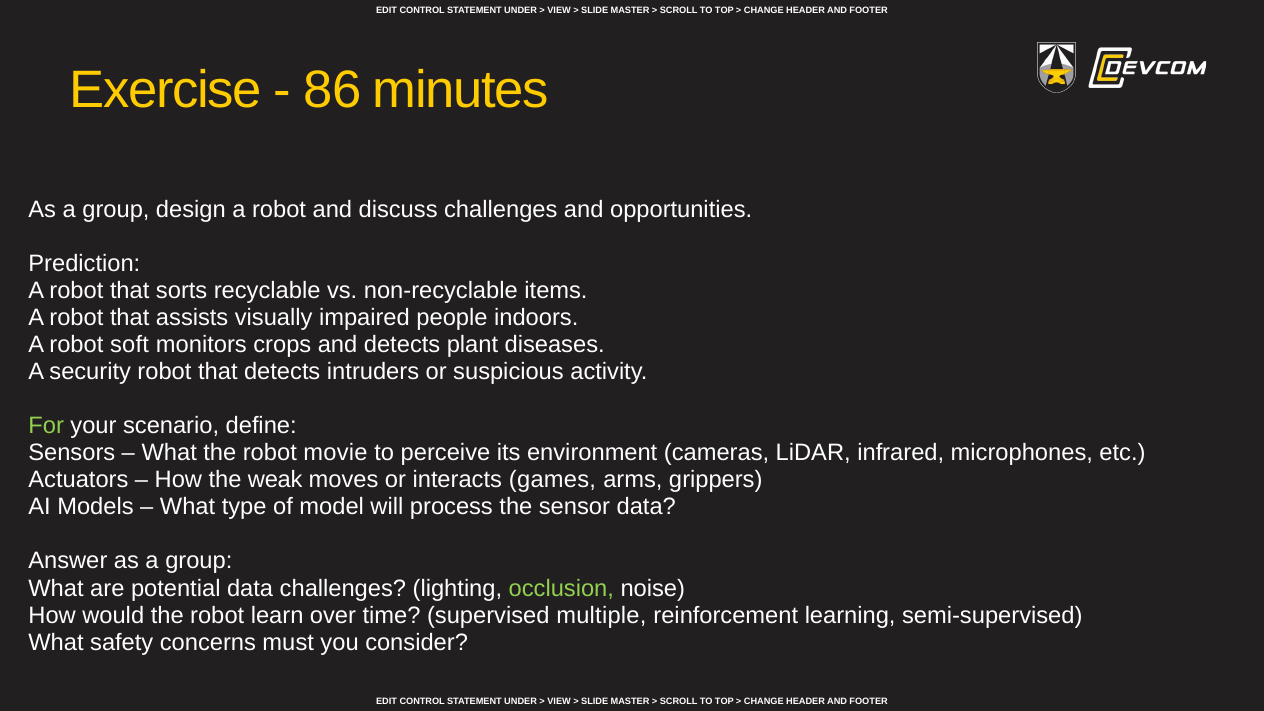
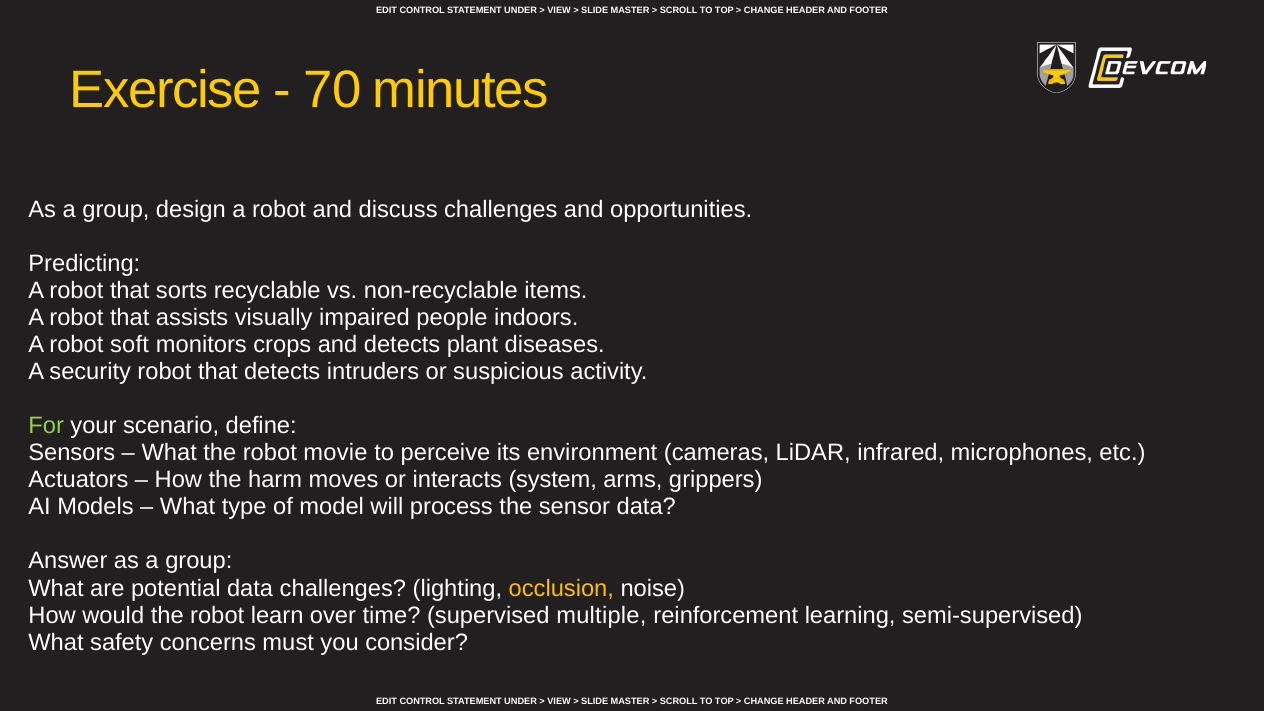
86: 86 -> 70 (332, 91)
Prediction: Prediction -> Predicting (84, 264)
weak: weak -> harm (275, 480)
games: games -> system (553, 480)
occlusion colour: light green -> yellow (561, 588)
